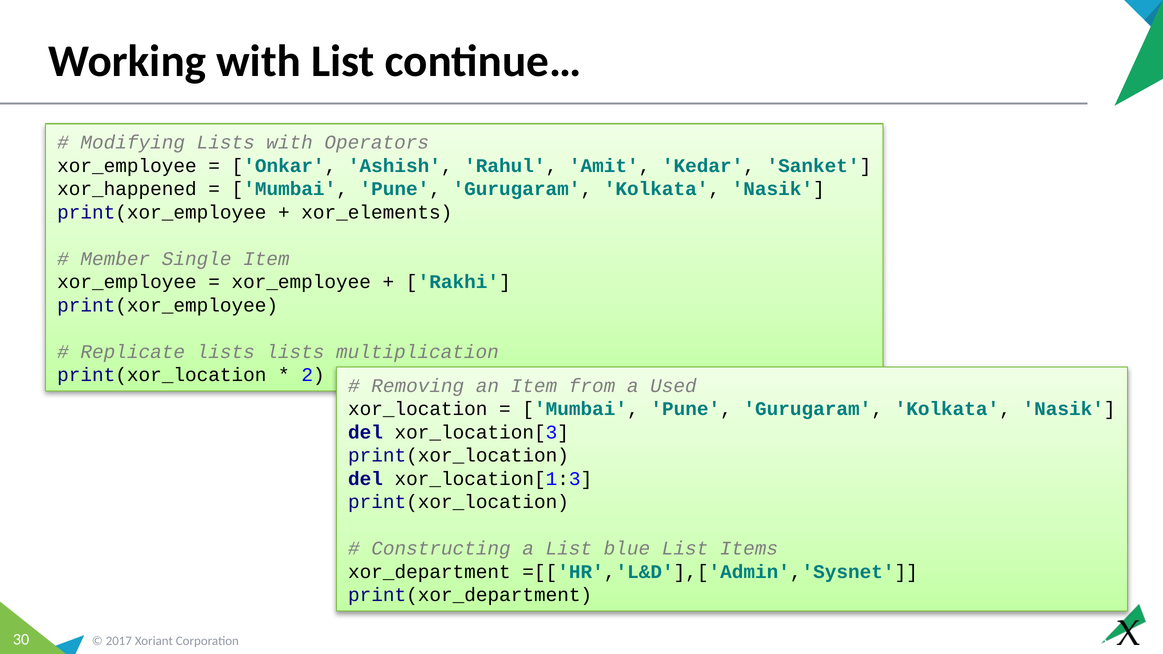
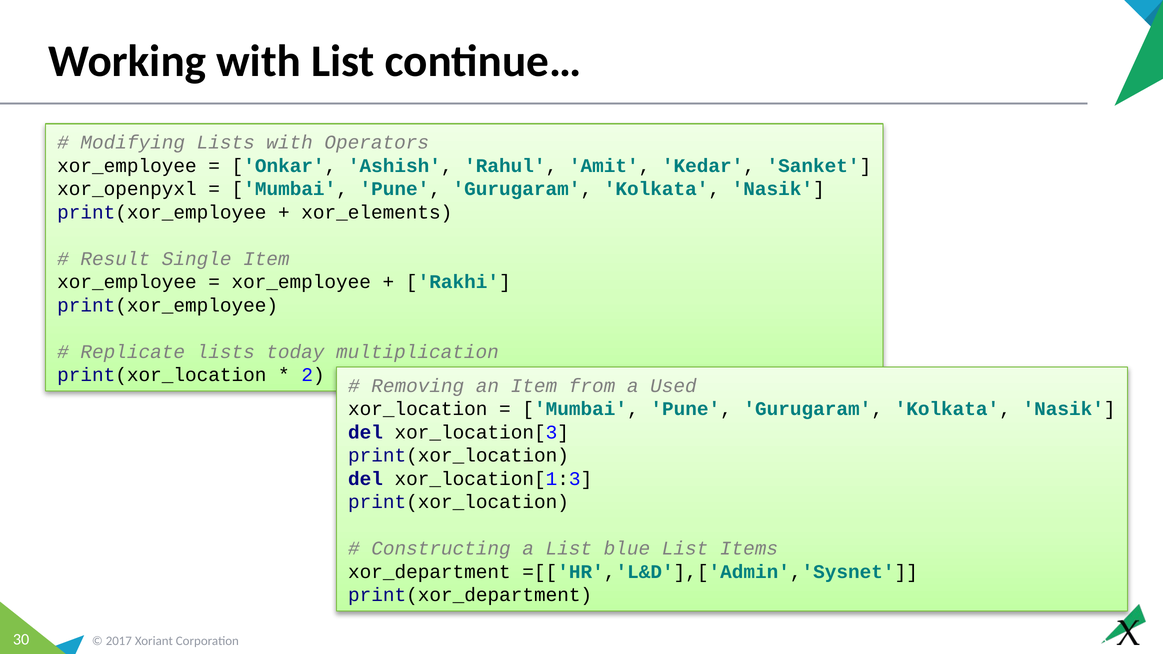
xor_happened: xor_happened -> xor_openpyxl (127, 189)
Member: Member -> Result (115, 259)
lists lists: lists -> today (295, 352)
